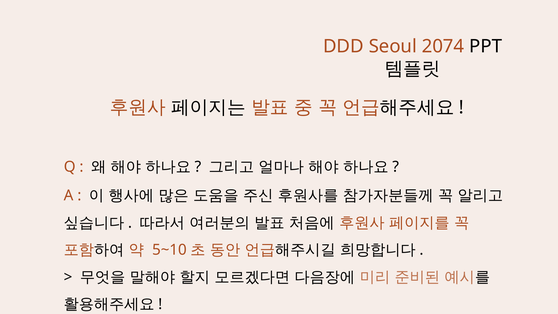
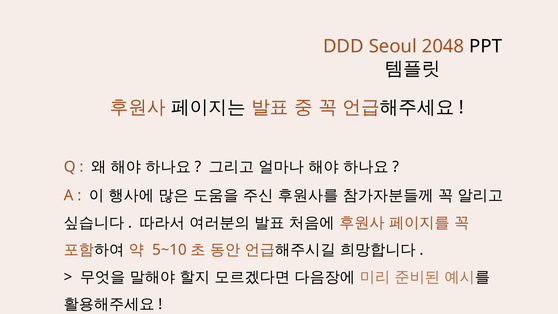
2074: 2074 -> 2048 (443, 46)
